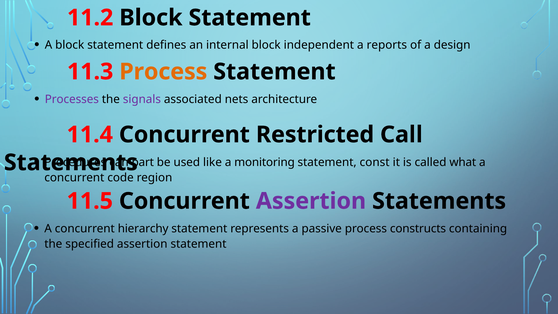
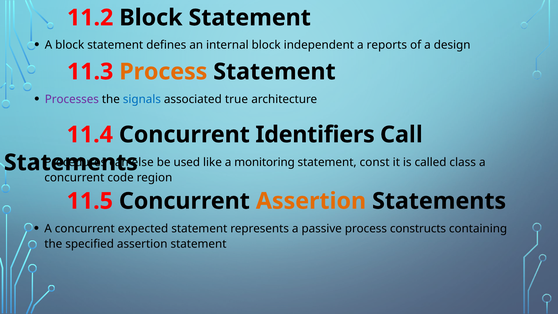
signals colour: purple -> blue (142, 99)
nets: nets -> true (236, 99)
Restricted: Restricted -> Identifiers (315, 135)
part: part -> else (143, 162)
what: what -> class (463, 162)
Assertion colour: purple -> orange (311, 201)
hierarchy: hierarchy -> expected (143, 229)
